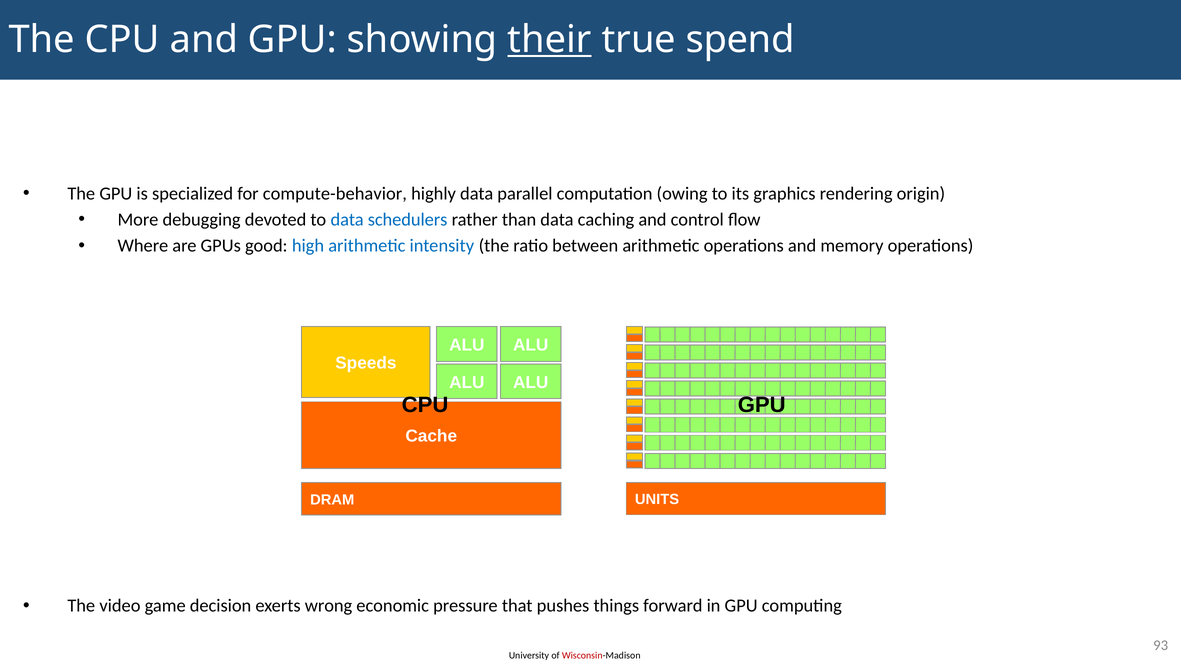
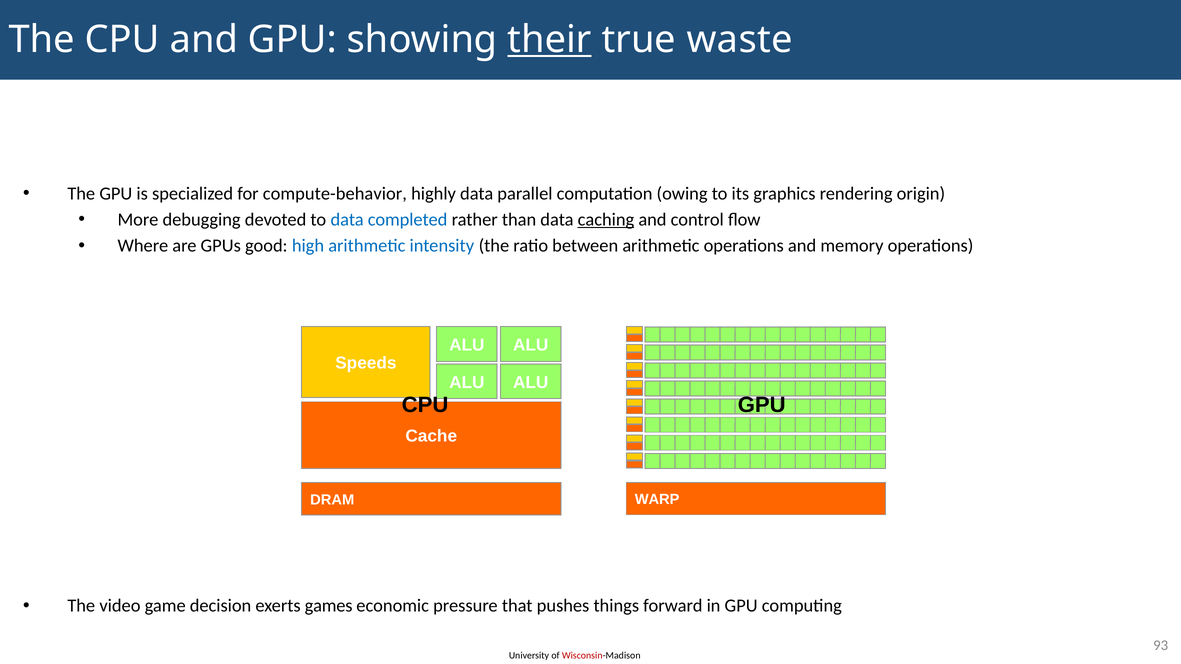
spend: spend -> waste (740, 40)
schedulers: schedulers -> completed (408, 220)
caching underline: none -> present (606, 220)
UNITS: UNITS -> WARP (657, 500)
wrong: wrong -> games (329, 606)
